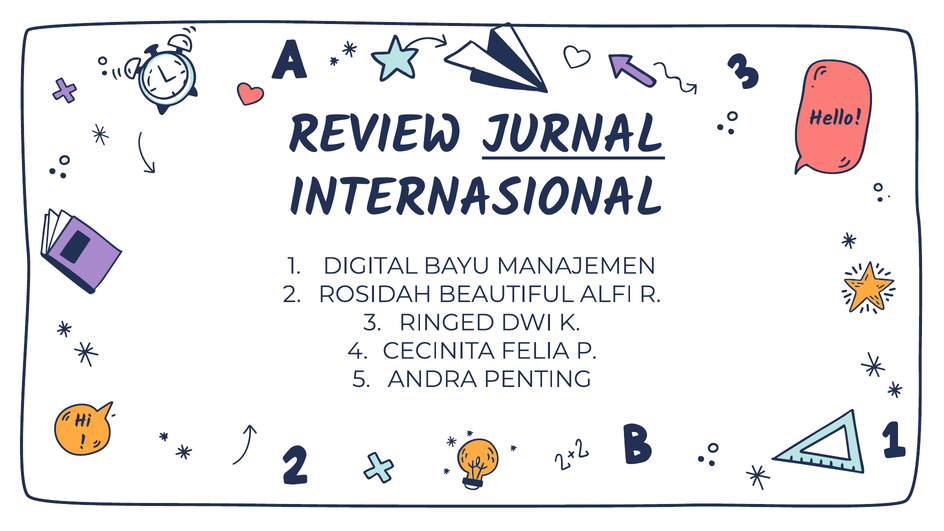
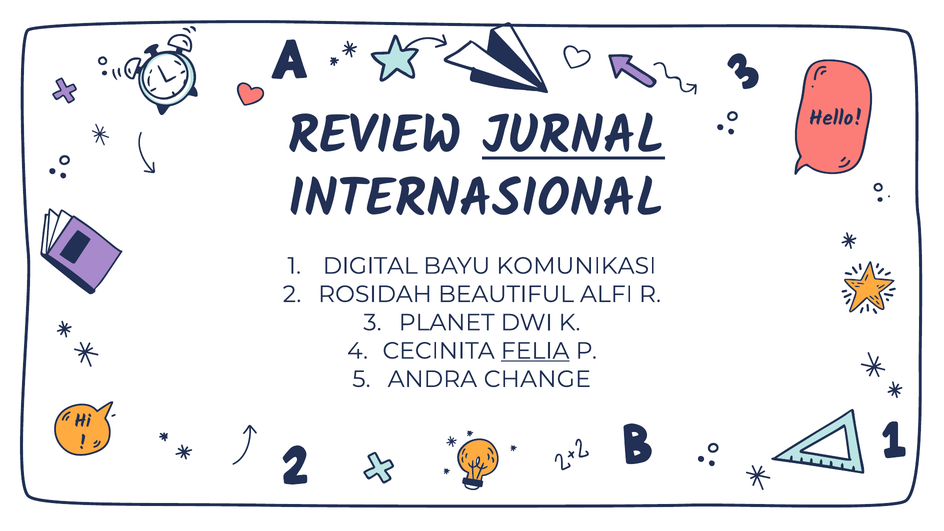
MANAJEMEN: MANAJEMEN -> KOMUNIKASI (576, 266)
RINGED: RINGED -> PLANET (447, 323)
FELIA underline: none -> present (535, 351)
PENTING: PENTING -> CHANGE (537, 379)
